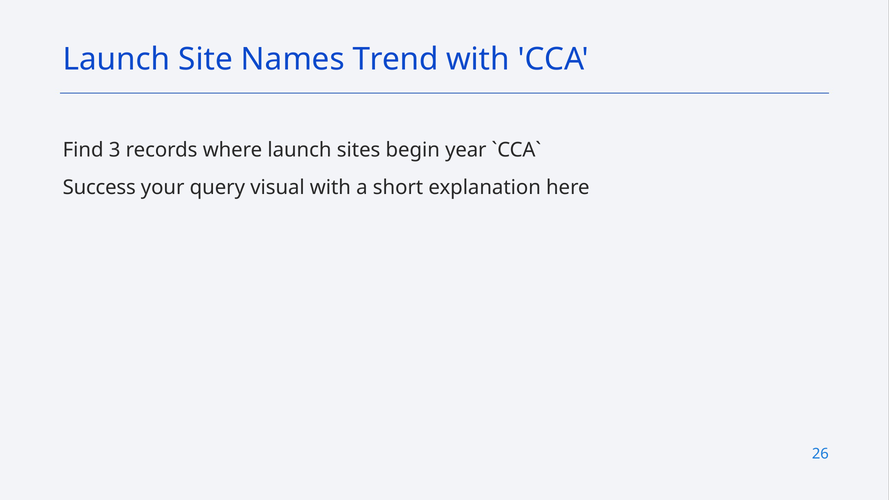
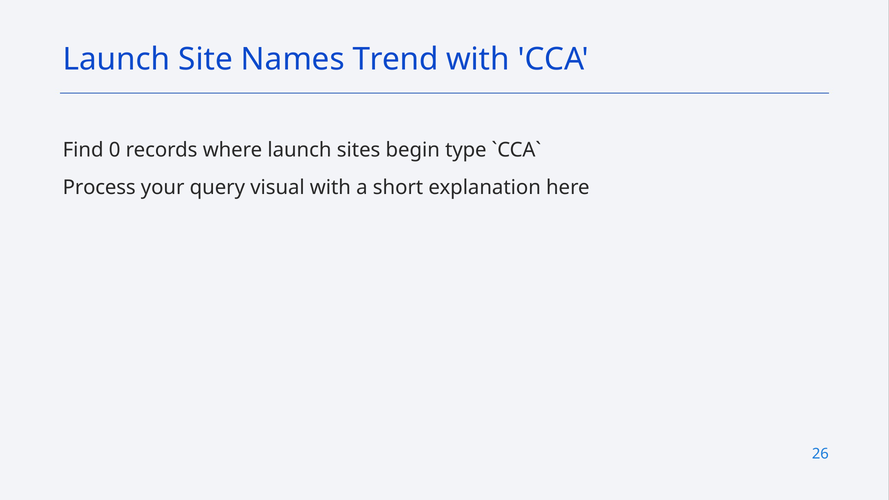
3: 3 -> 0 (115, 150)
year: year -> type (466, 150)
Success: Success -> Process (99, 187)
